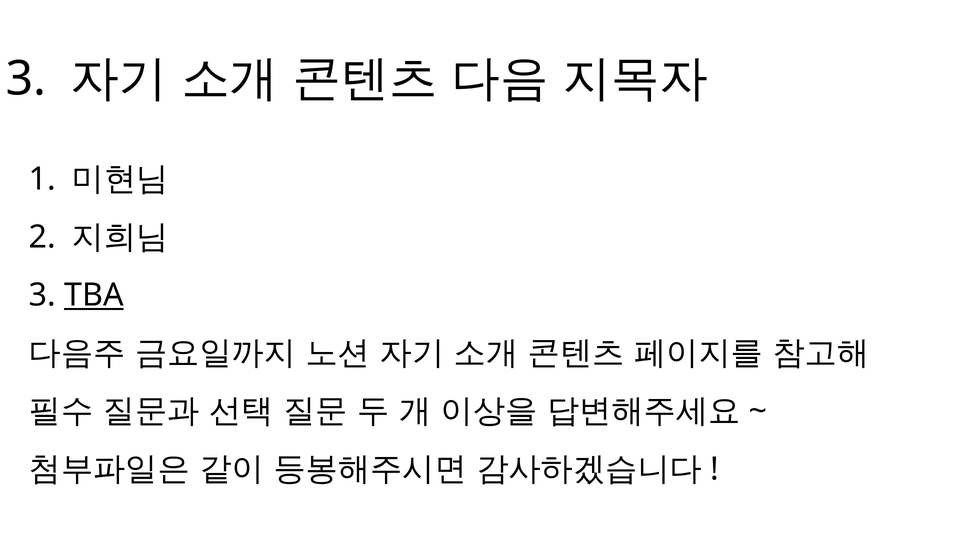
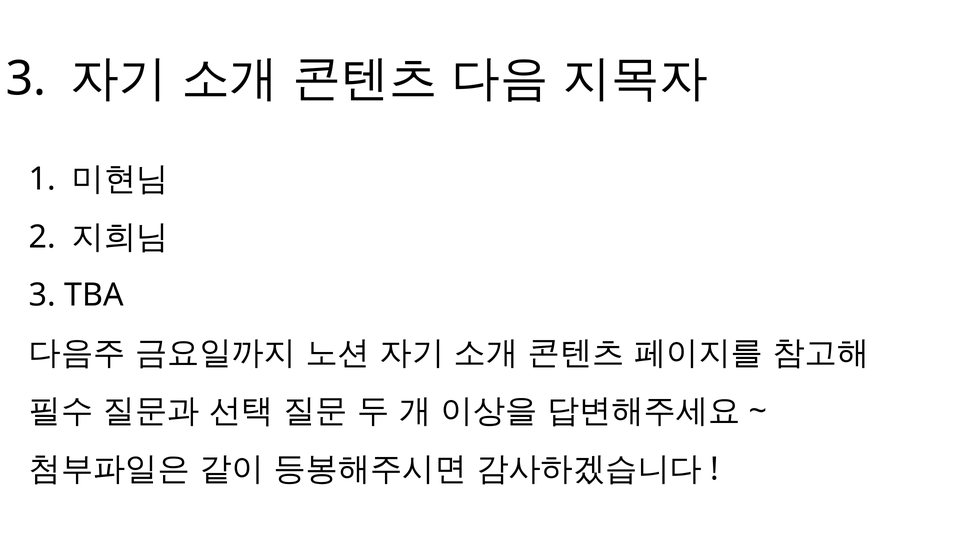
TBA underline: present -> none (94, 295)
